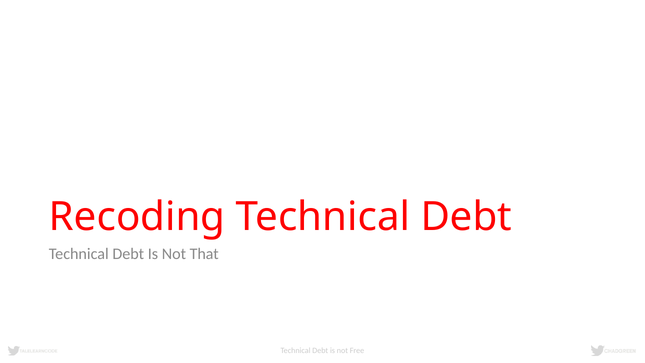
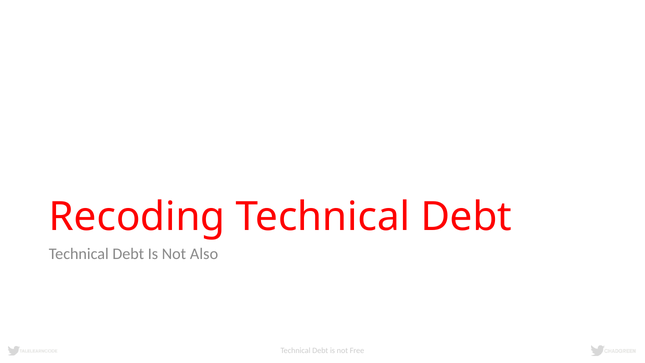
That: That -> Also (204, 254)
